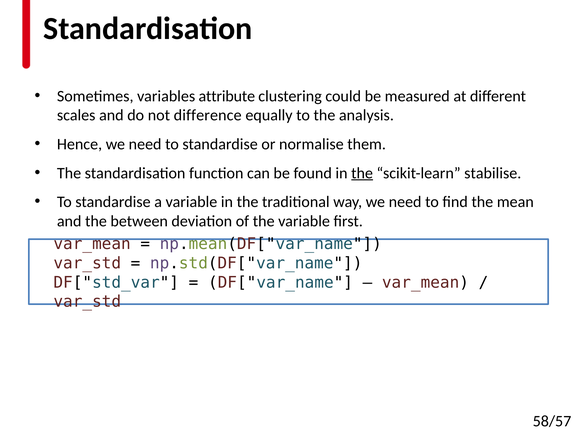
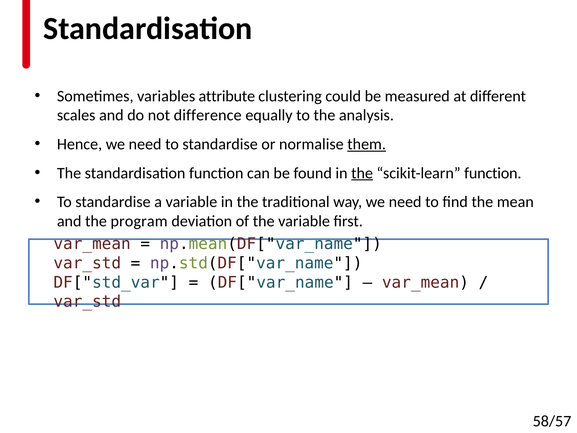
them underline: none -> present (367, 144)
scikit-learn stabilise: stabilise -> function (493, 173)
between: between -> program (139, 221)
